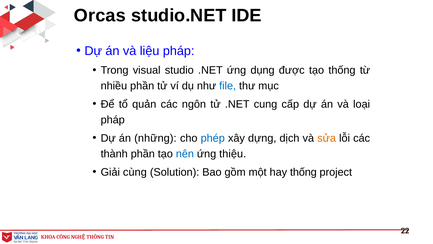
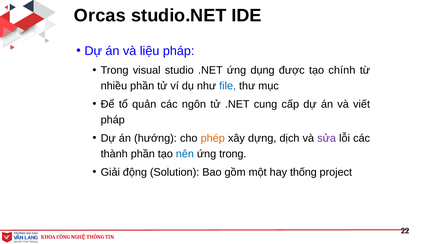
tạo thống: thống -> chính (342, 70)
loại: loại -> viết (362, 104)
những: những -> hướng (155, 138)
phép colour: blue -> orange (213, 138)
sửa colour: orange -> purple (327, 138)
ứng thiệu: thiệu -> trong (233, 154)
cùng: cùng -> động (135, 172)
